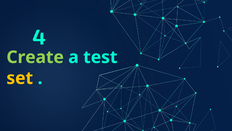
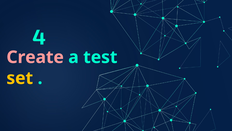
Create colour: light green -> pink (35, 57)
